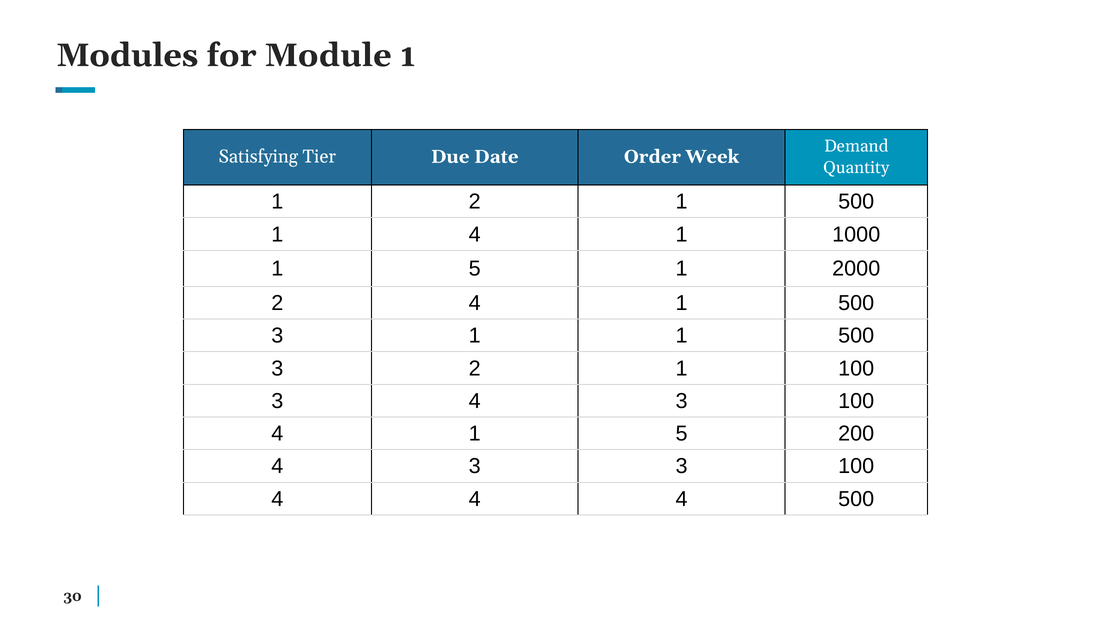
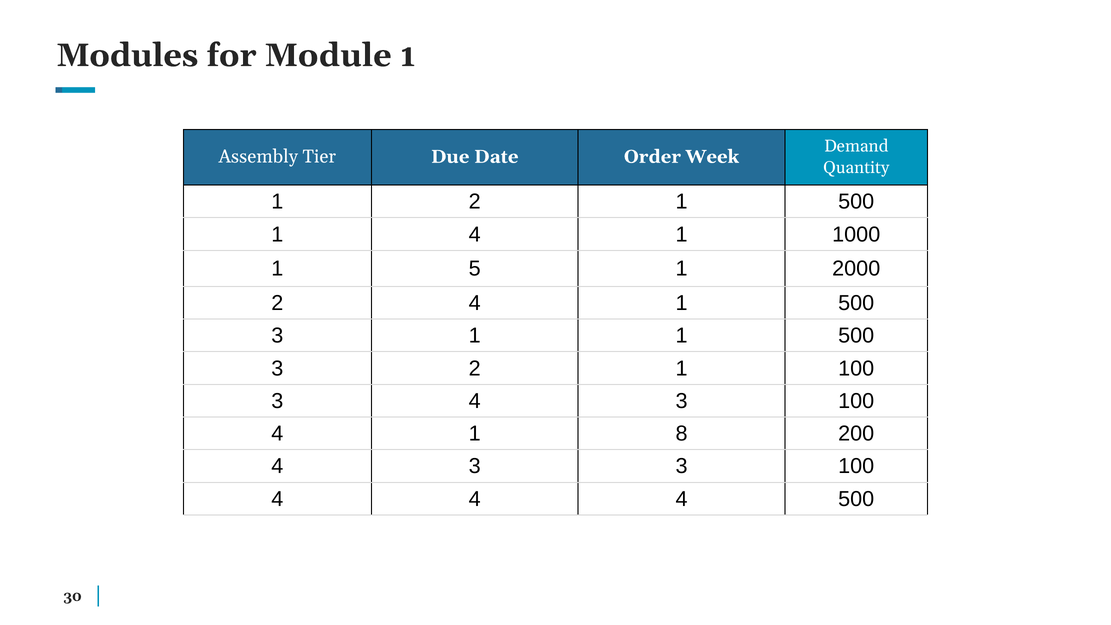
Satisfying: Satisfying -> Assembly (258, 157)
4 1 5: 5 -> 8 (682, 434)
